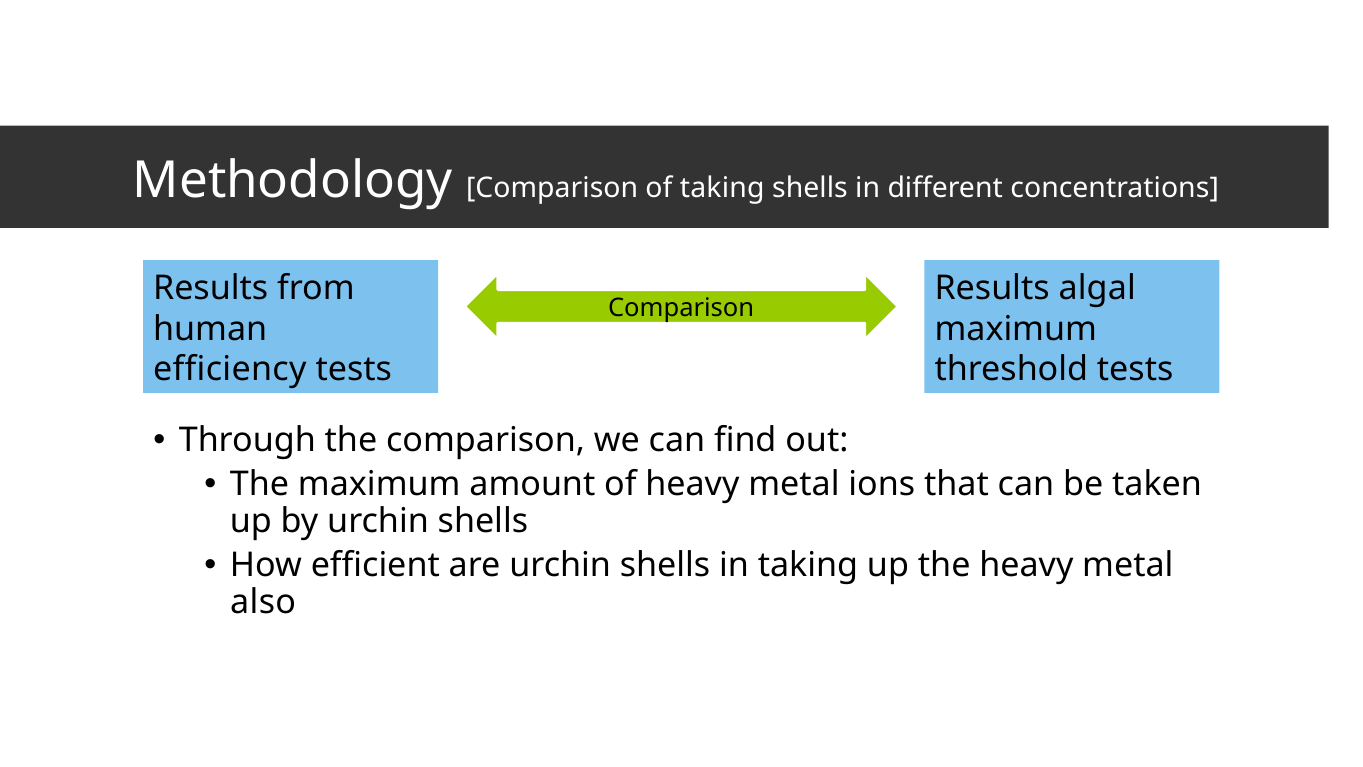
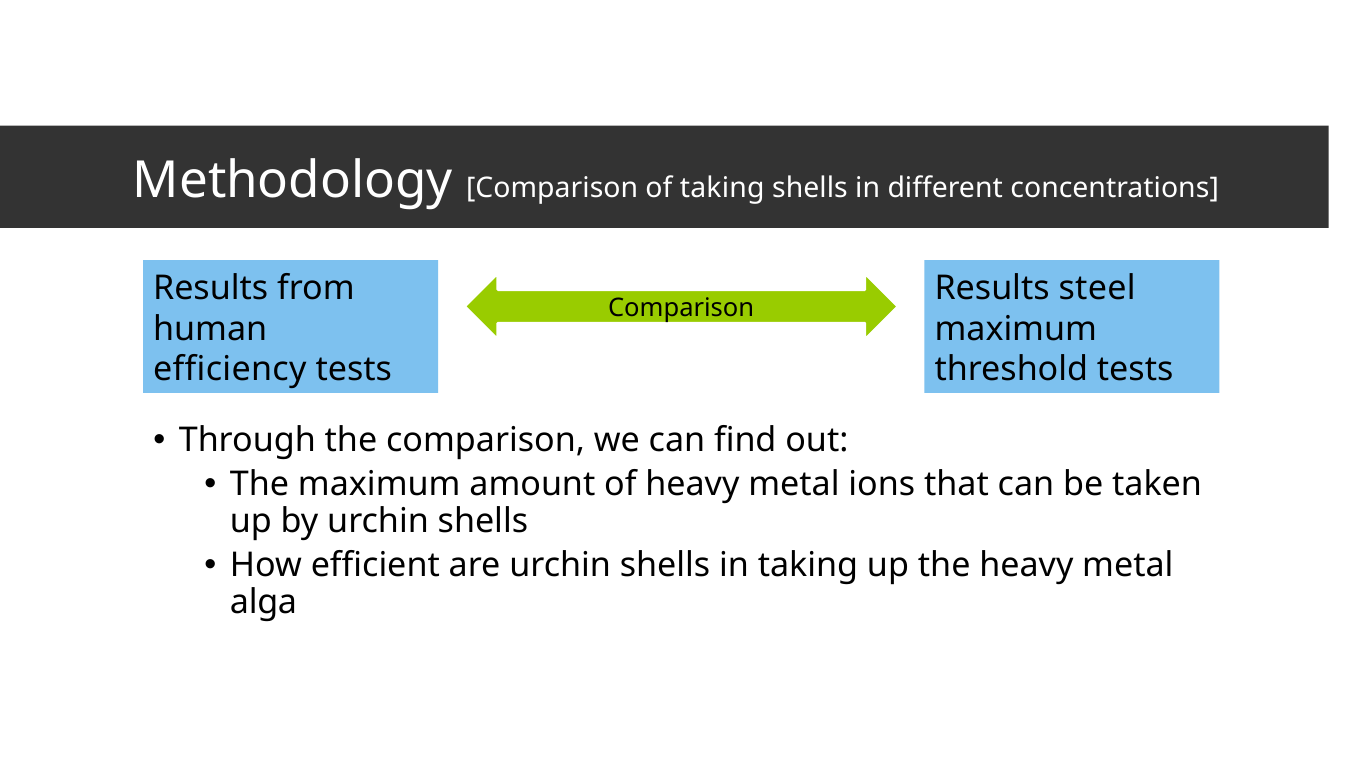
algal: algal -> steel (1097, 288)
also: also -> alga (263, 602)
